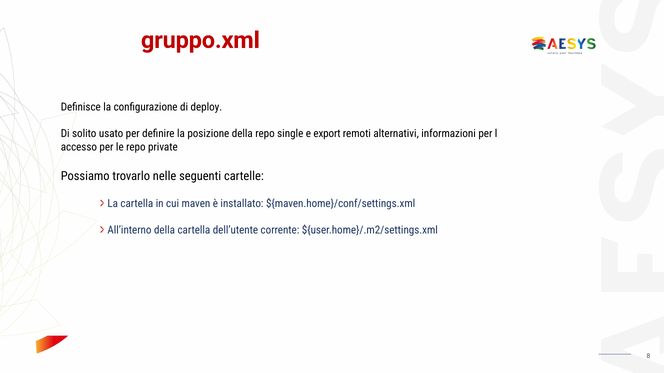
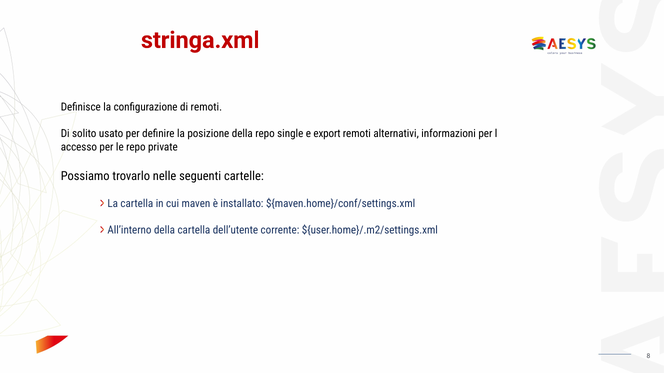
gruppo.xml: gruppo.xml -> stringa.xml (200, 40)
di deploy: deploy -> remoti (206, 107)
